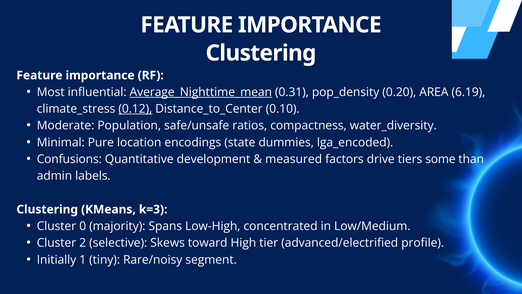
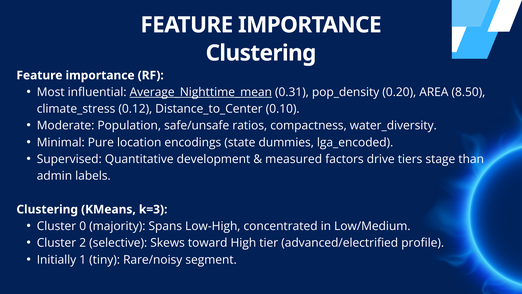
6.19: 6.19 -> 8.50 (468, 92)
0.12 underline: present -> none (135, 109)
Confusions: Confusions -> Supervised (69, 159)
some: some -> stage (440, 159)
